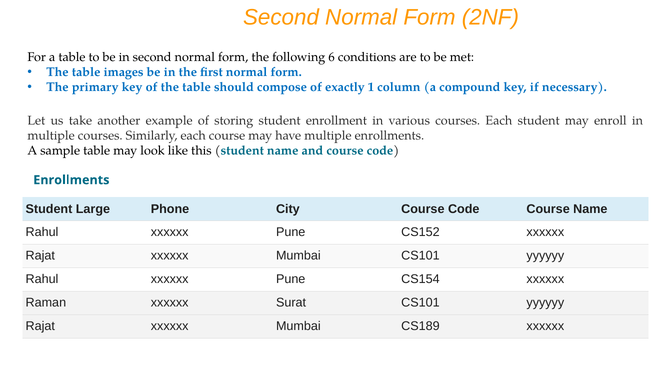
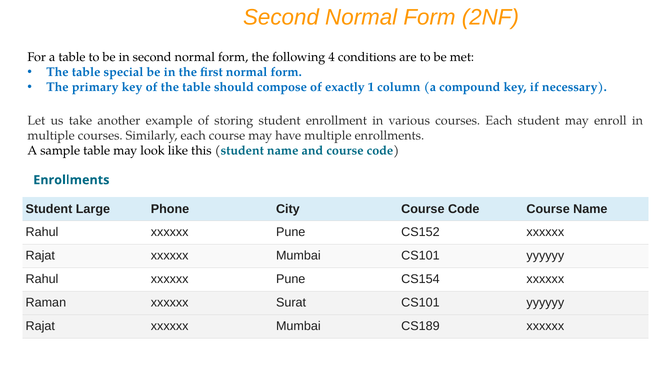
6: 6 -> 4 (332, 57)
images: images -> special (124, 72)
